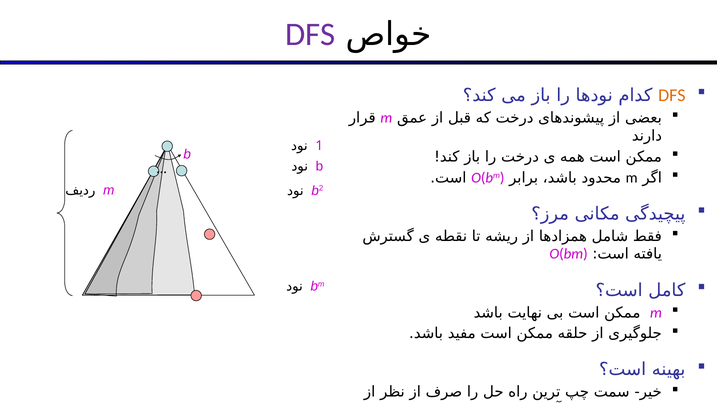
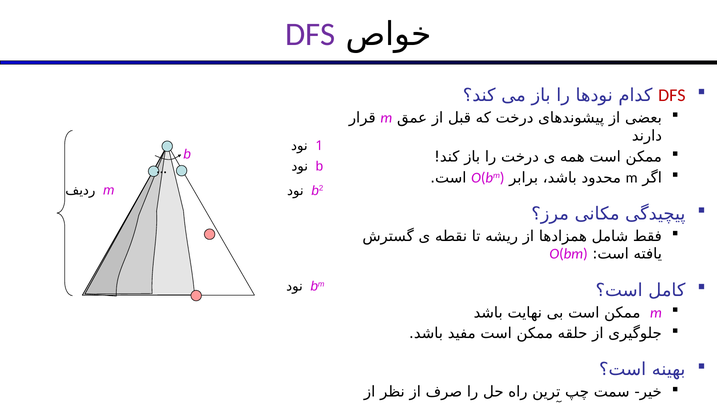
DFS colour: orange -> red (672, 96)
